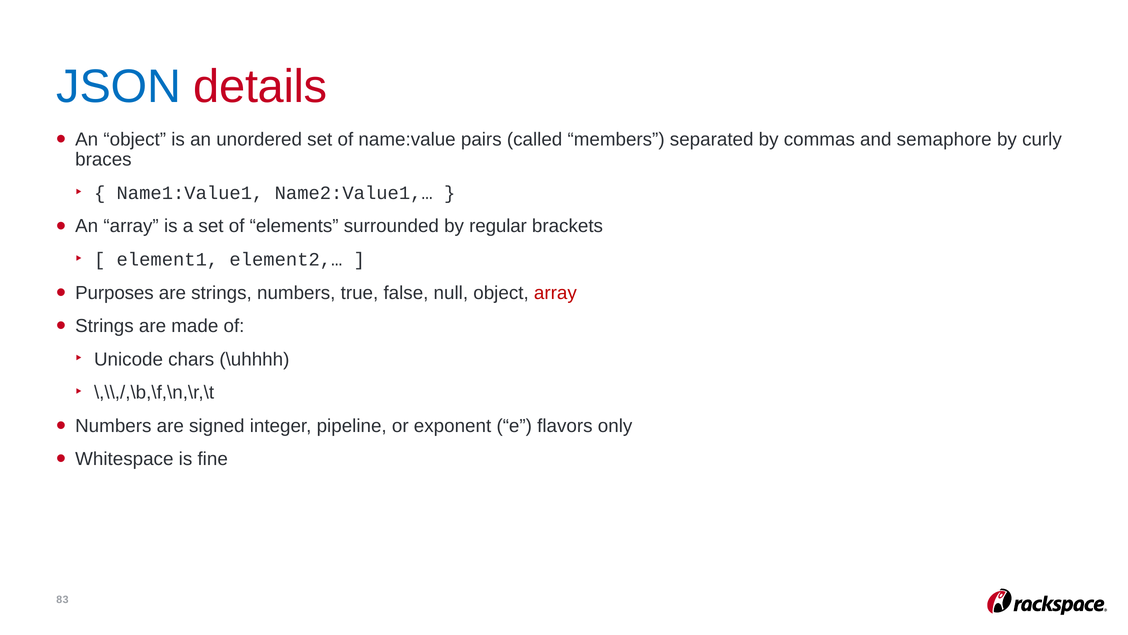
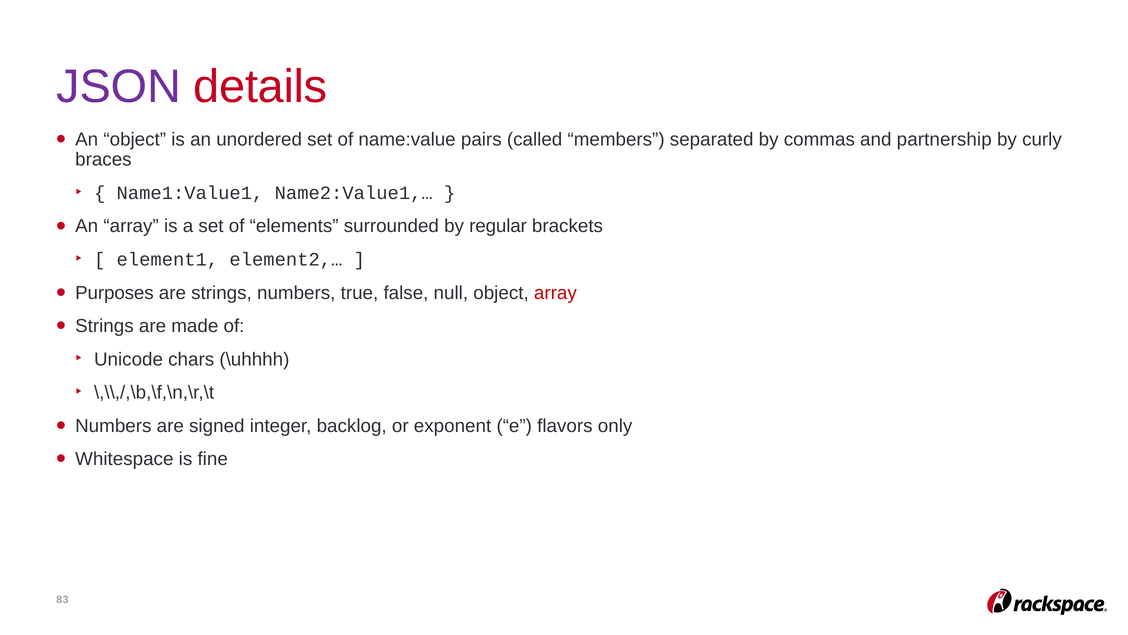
JSON colour: blue -> purple (119, 87)
semaphore: semaphore -> partnership (944, 139)
pipeline: pipeline -> backlog (352, 426)
